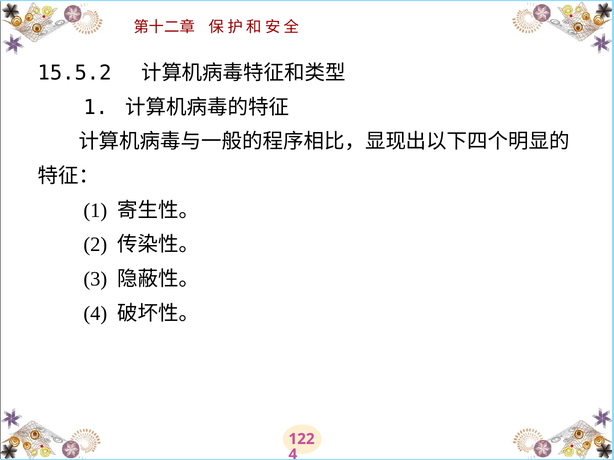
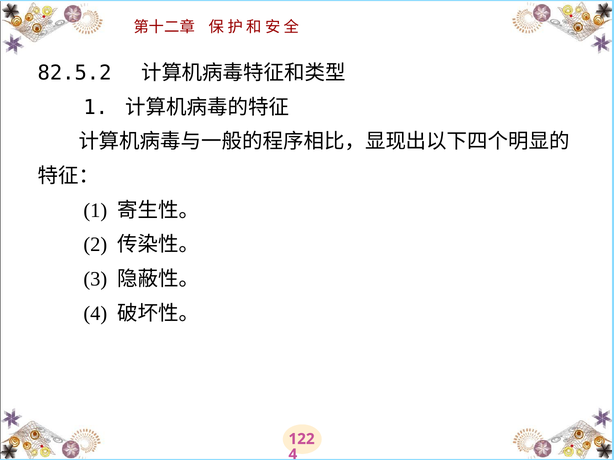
15.5.2: 15.5.2 -> 82.5.2 (75, 73)
